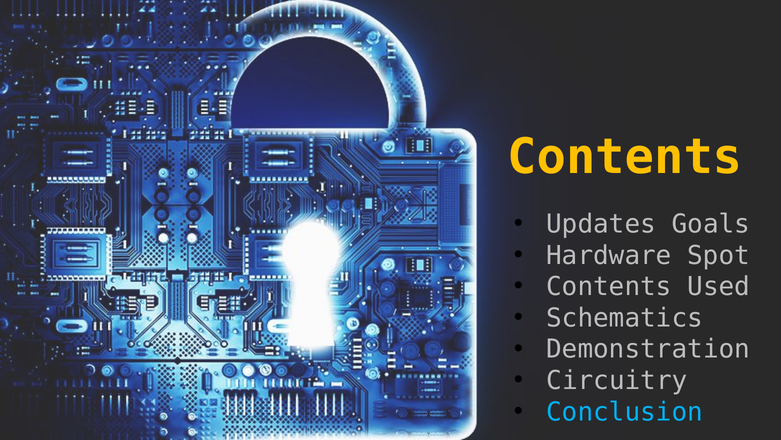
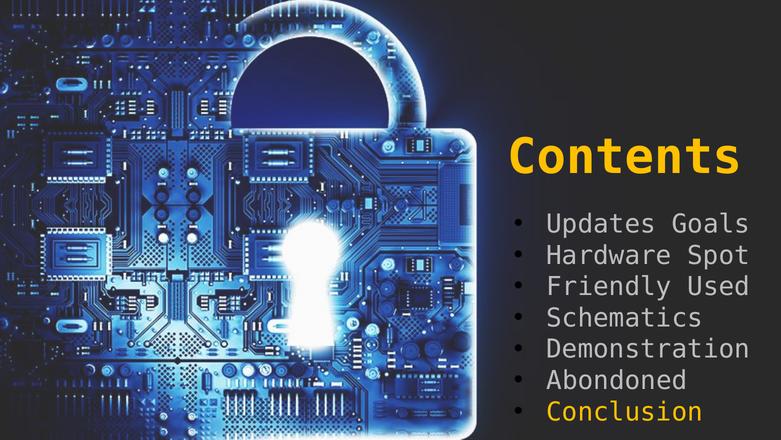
Contents: Contents -> Friendly (609, 286)
Circuitry: Circuitry -> Abondoned (617, 380)
Conclusion colour: light blue -> yellow (625, 411)
